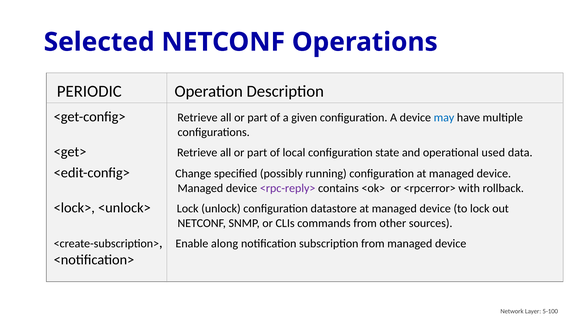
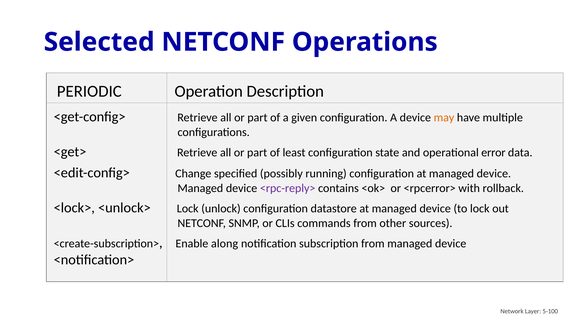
may colour: blue -> orange (444, 118)
local: local -> least (294, 153)
used: used -> error (493, 153)
